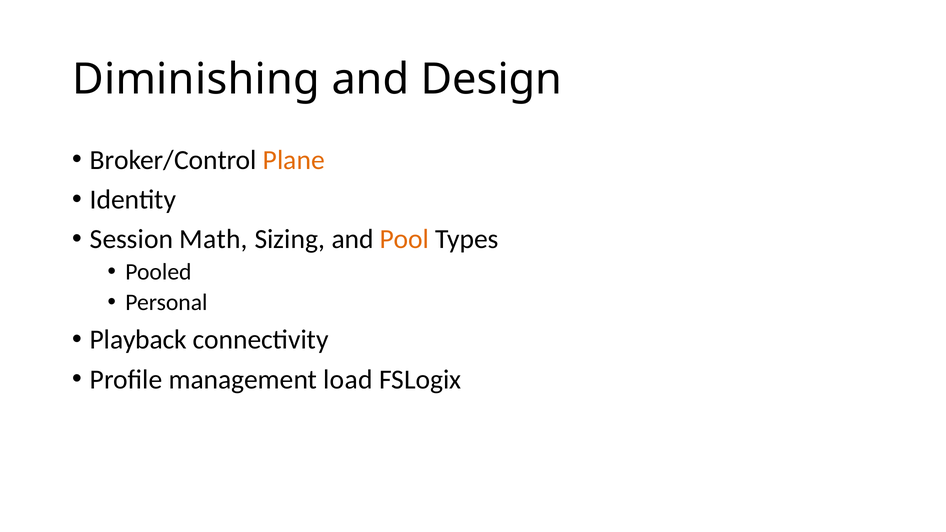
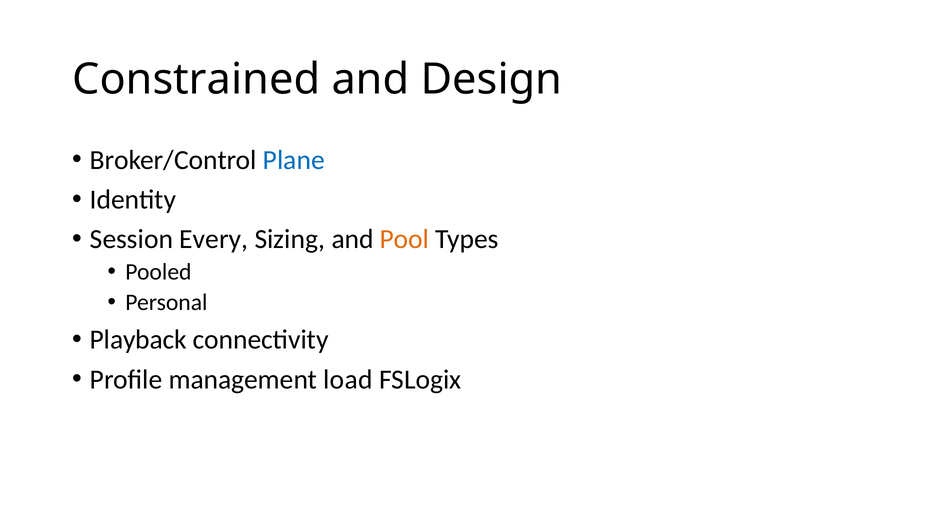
Diminishing: Diminishing -> Constrained (196, 79)
Plane colour: orange -> blue (294, 160)
Math: Math -> Every (214, 239)
